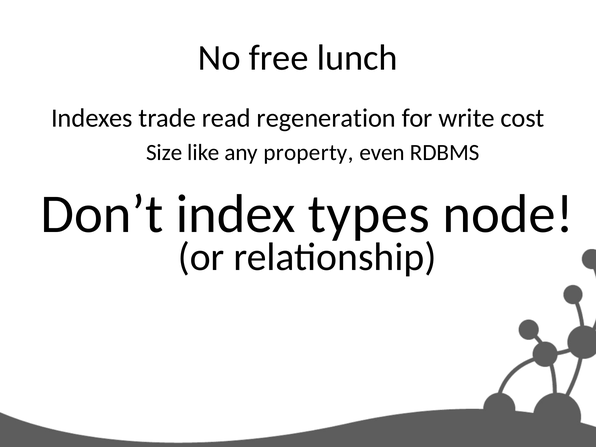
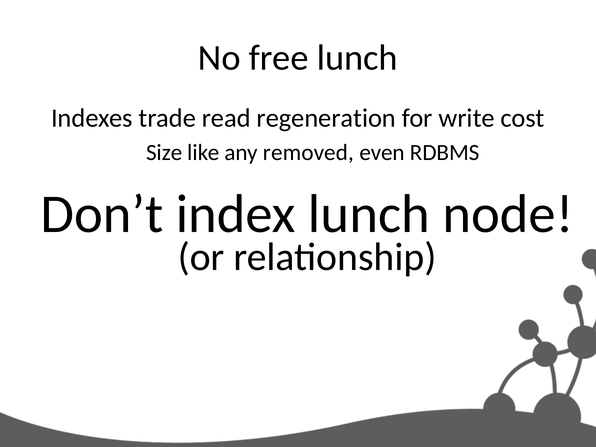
property: property -> removed (308, 152)
index types: types -> lunch (369, 214)
